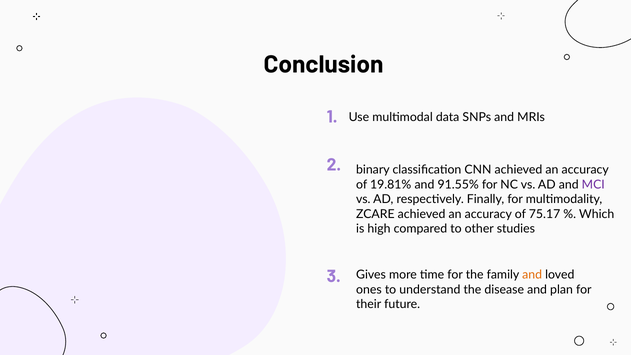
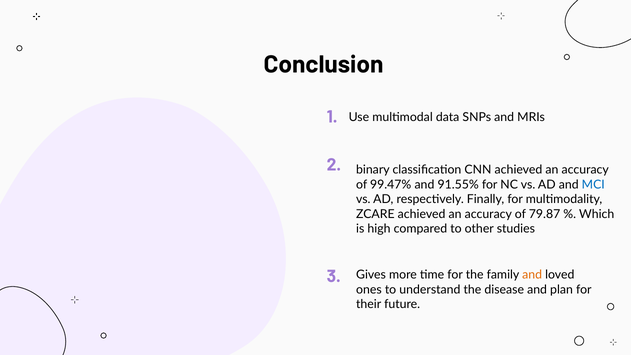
19.81%: 19.81% -> 99.47% (391, 185)
MCI colour: purple -> blue (593, 185)
75.17: 75.17 -> 79.87 (545, 214)
